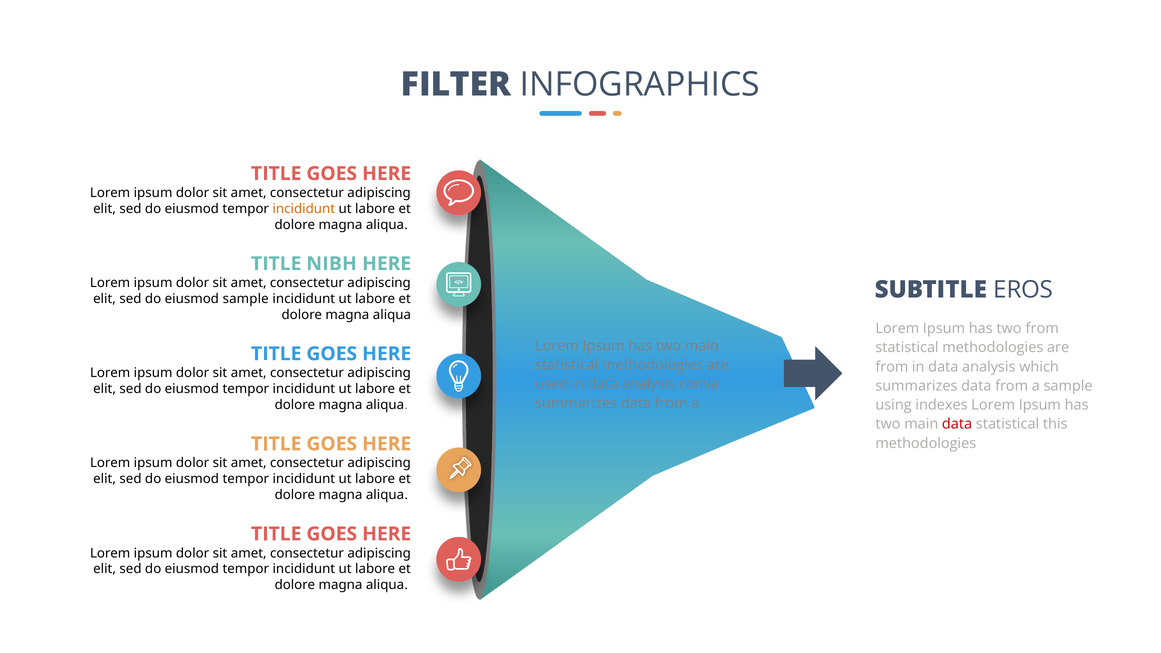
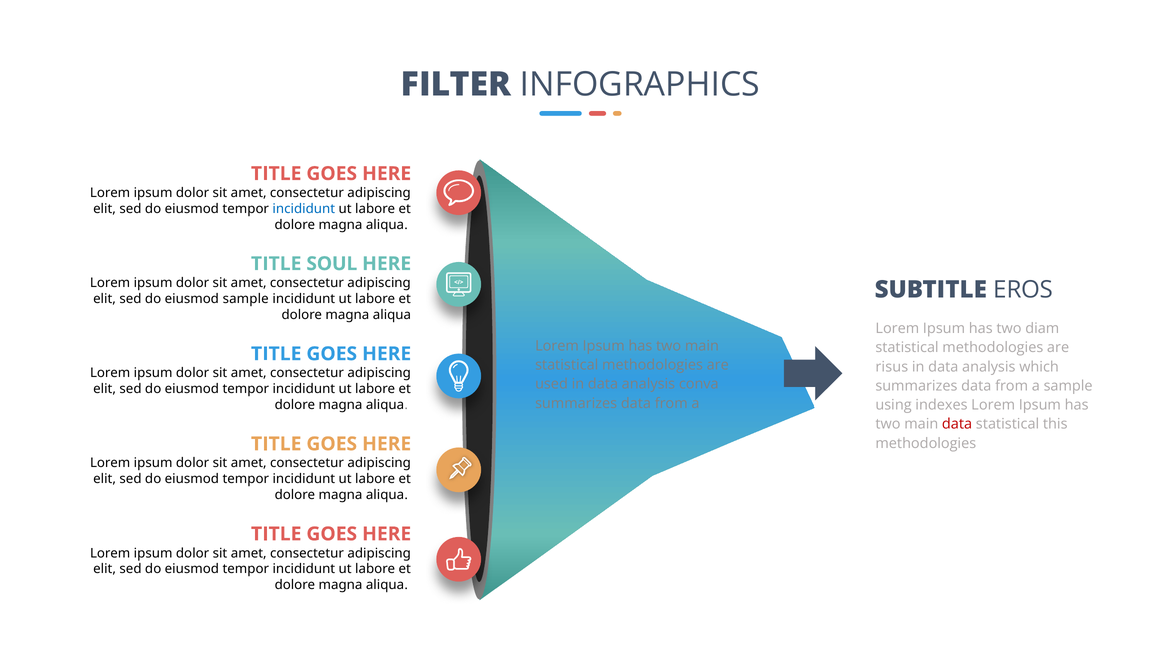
incididunt colour: orange -> blue (304, 209)
NIBH: NIBH -> SOUL (332, 264)
two from: from -> diam (1042, 328)
from: from -> risus (892, 367)
